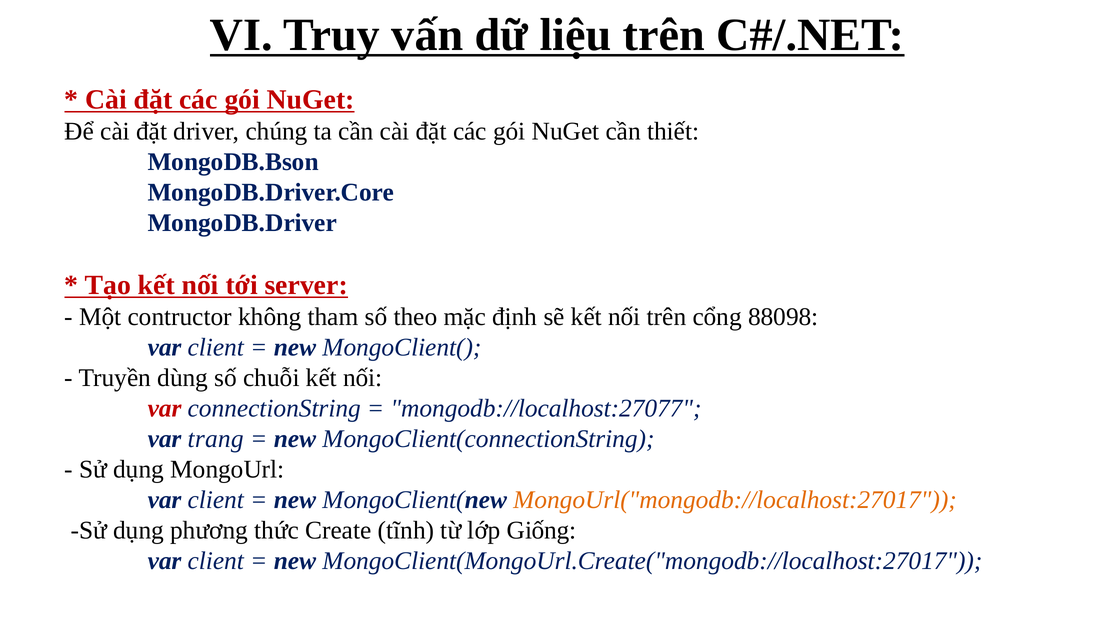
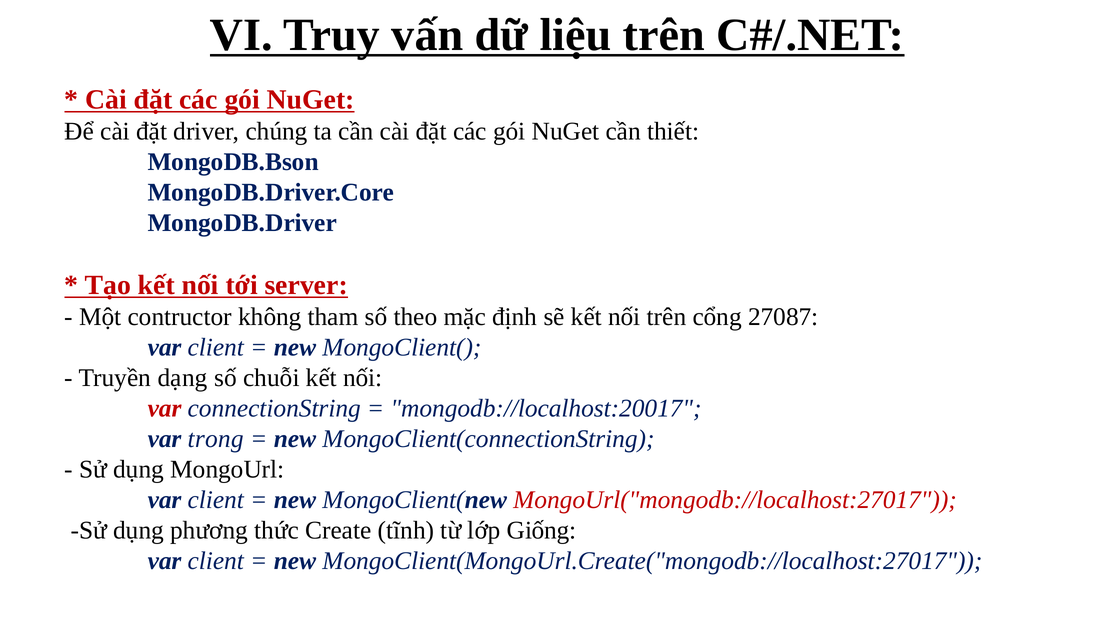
88098: 88098 -> 27087 (783, 317)
dùng: dùng -> dạng (183, 378)
mongodb://localhost:27077: mongodb://localhost:27077 -> mongodb://localhost:20017 (546, 408)
trang: trang -> trong (216, 439)
MongoUrl("mongodb://localhost:27017 colour: orange -> red (735, 500)
